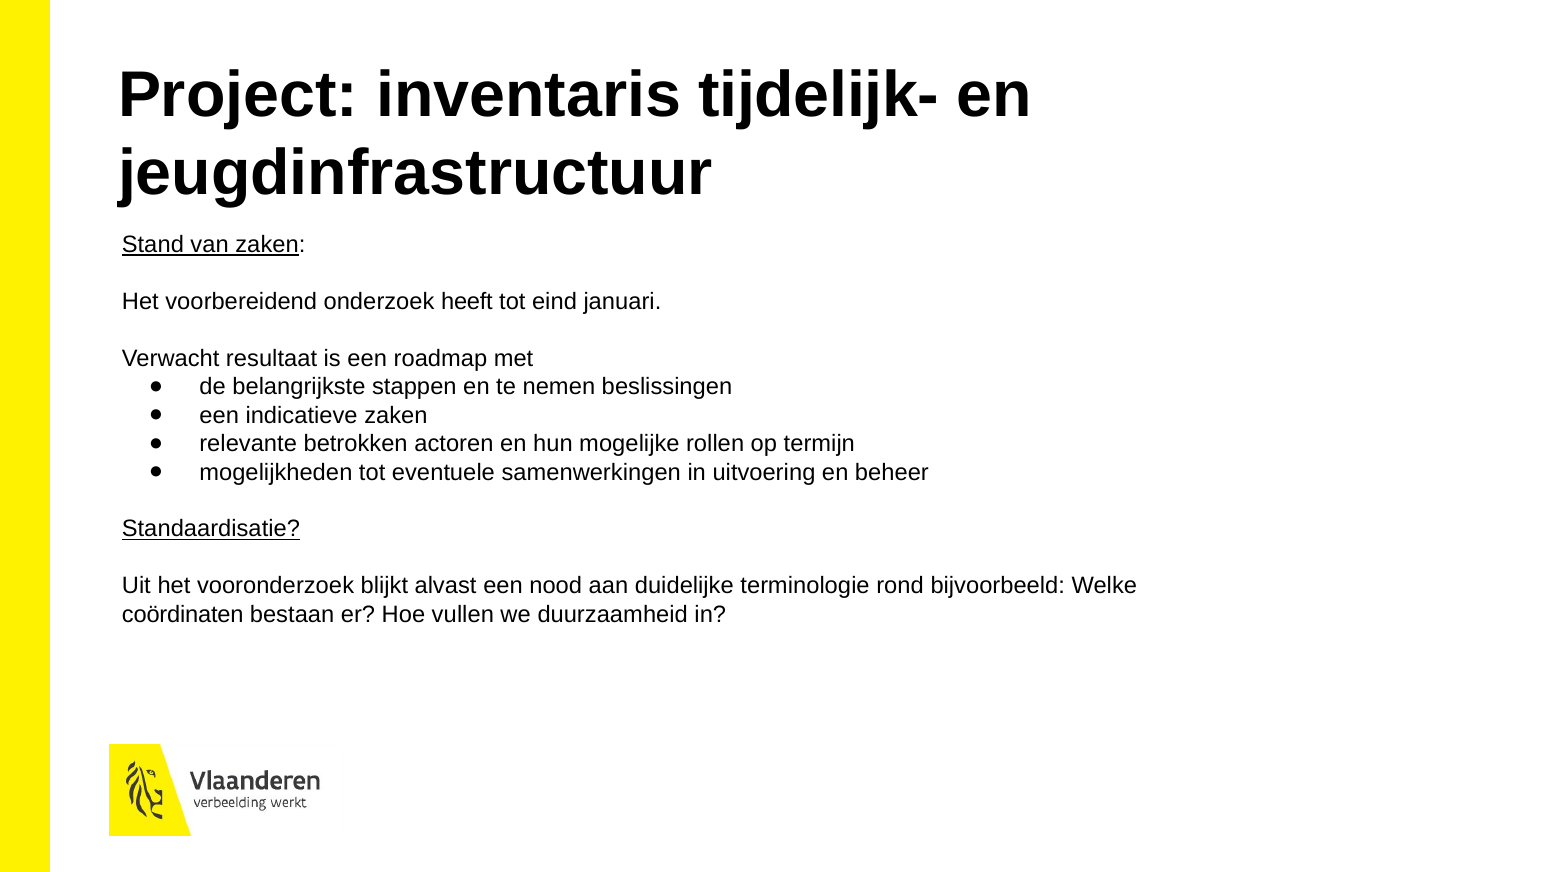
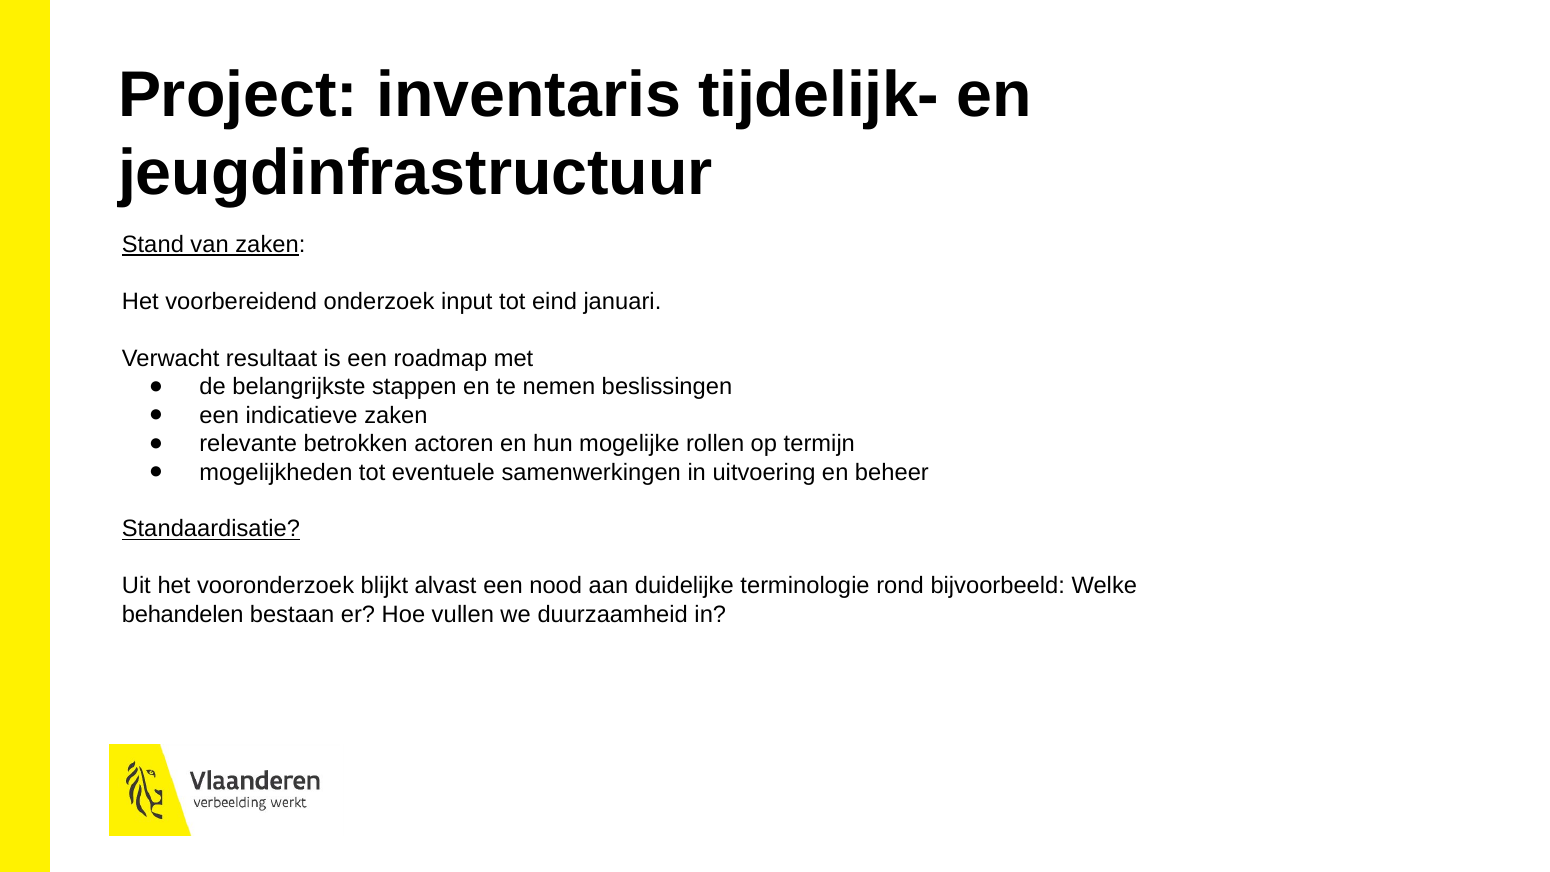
heeft: heeft -> input (467, 302)
coördinaten: coördinaten -> behandelen (183, 614)
